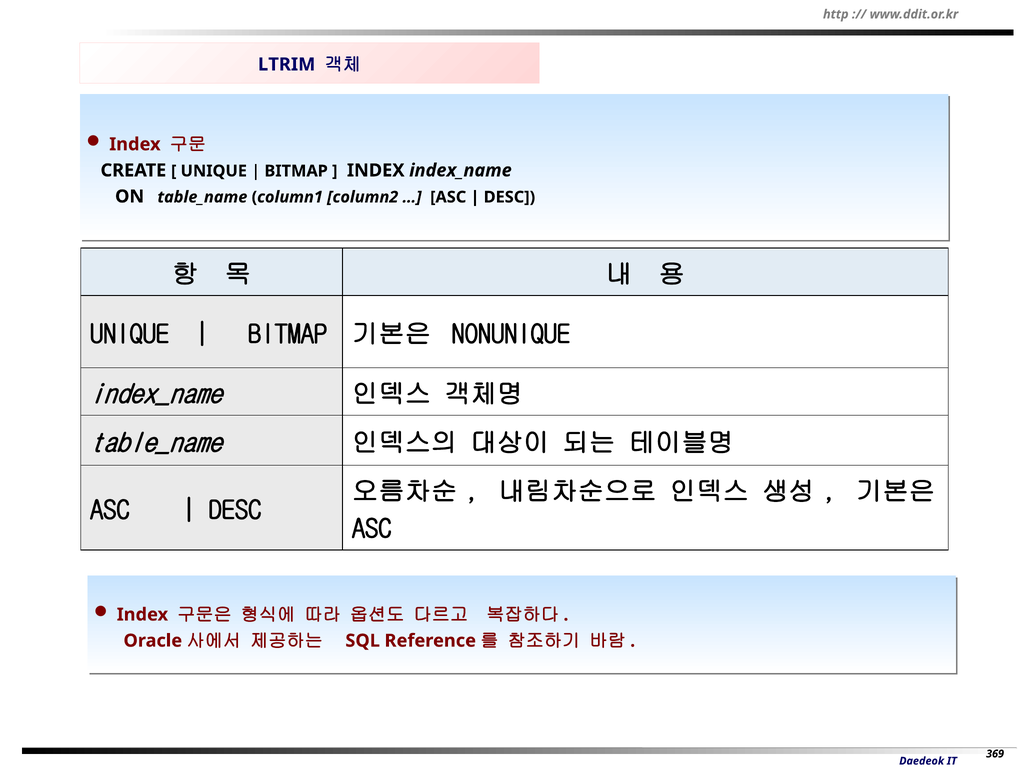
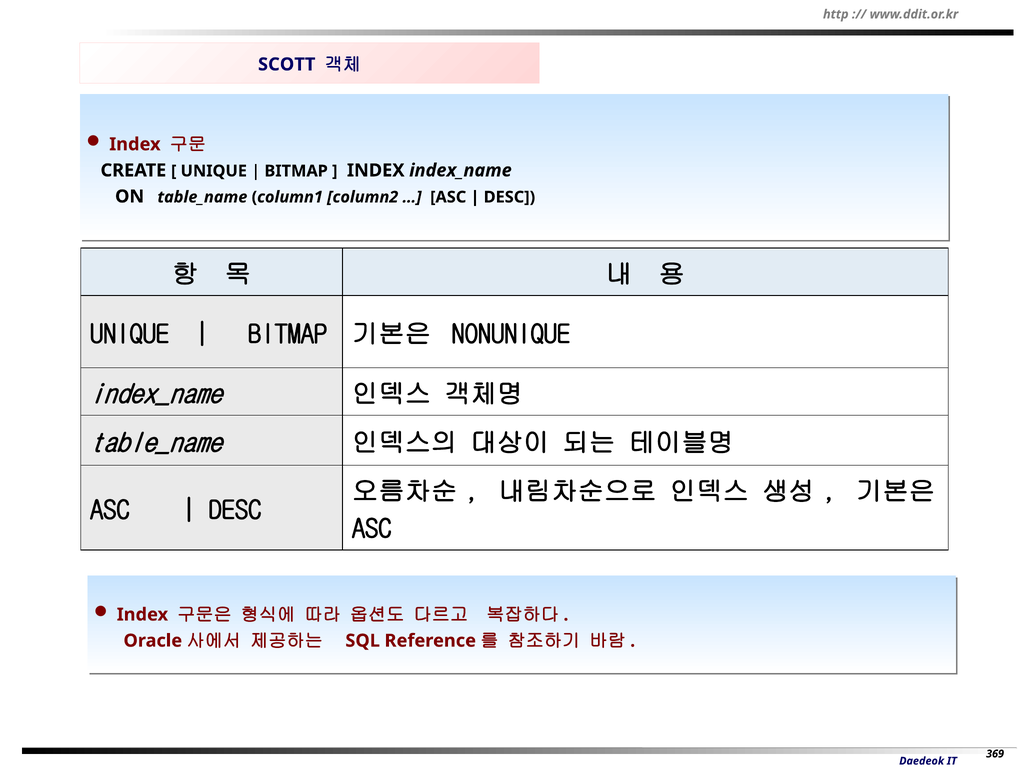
LTRIM: LTRIM -> SCOTT (287, 64)
